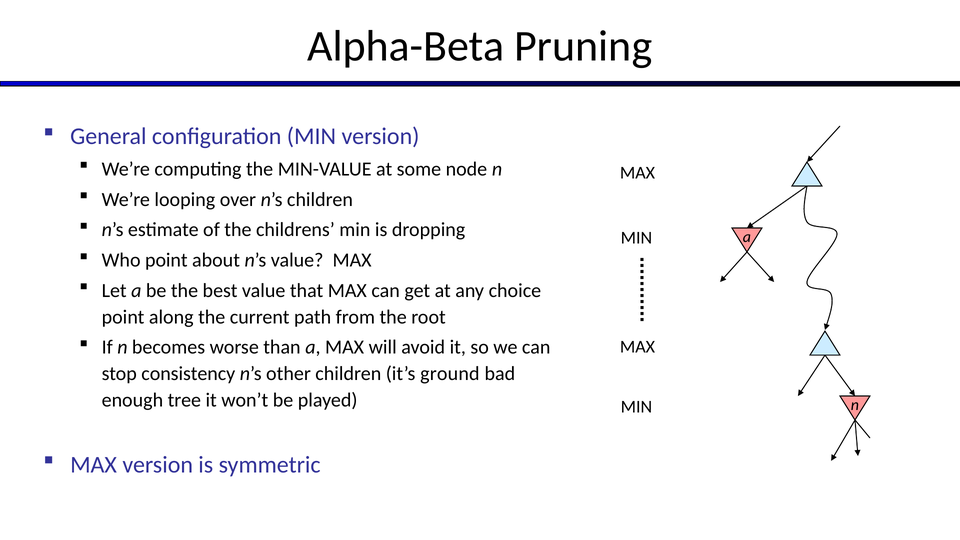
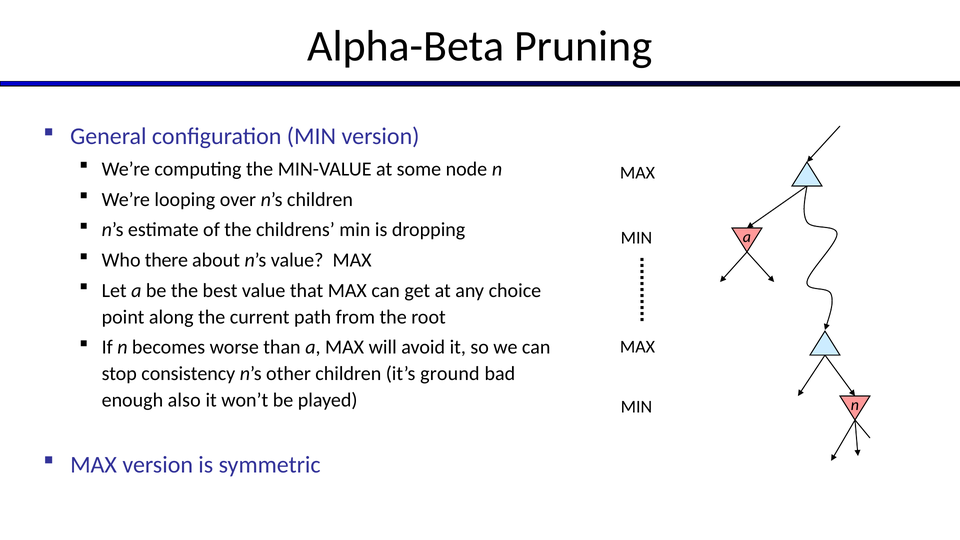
Who point: point -> there (166, 260)
tree: tree -> also (184, 400)
